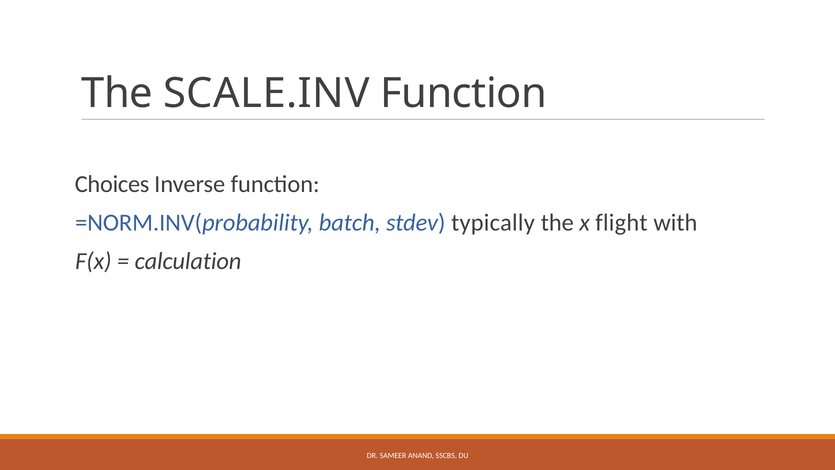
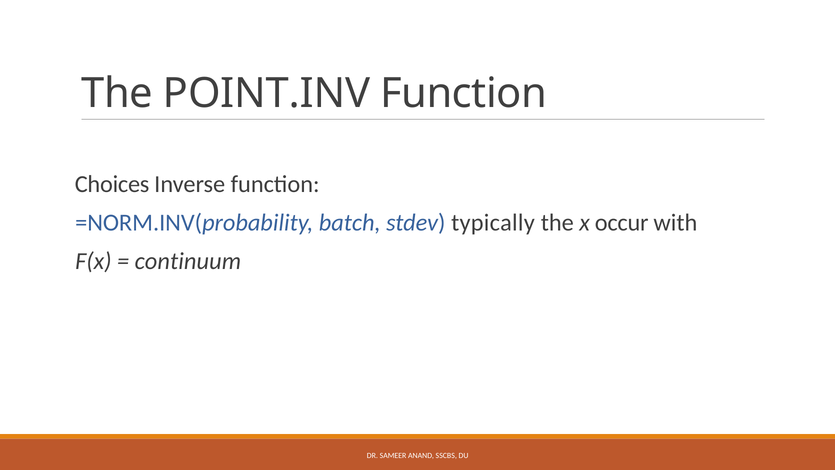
SCALE.INV: SCALE.INV -> POINT.INV (267, 94)
flight: flight -> occur (622, 222)
calculation: calculation -> continuum (188, 261)
